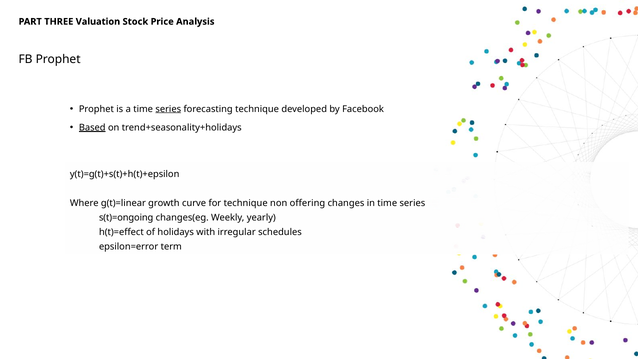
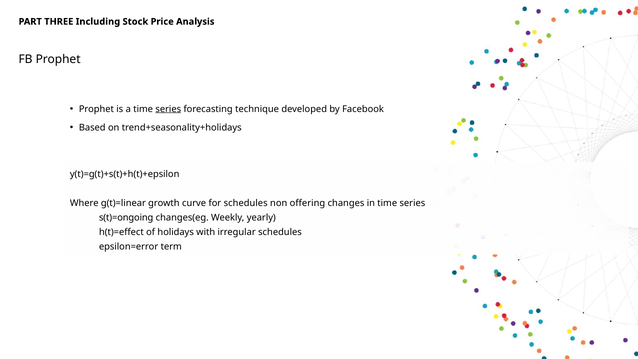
Valuation: Valuation -> Including (98, 22)
Based underline: present -> none (92, 127)
for technique: technique -> schedules (246, 203)
